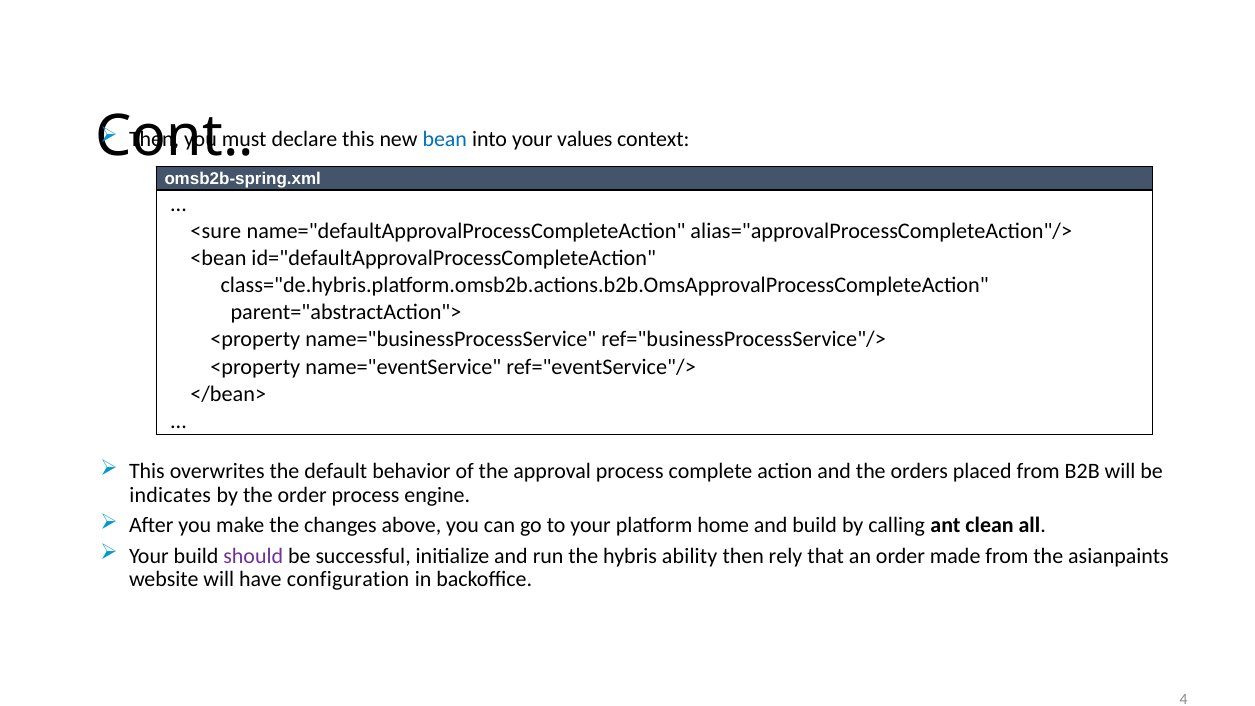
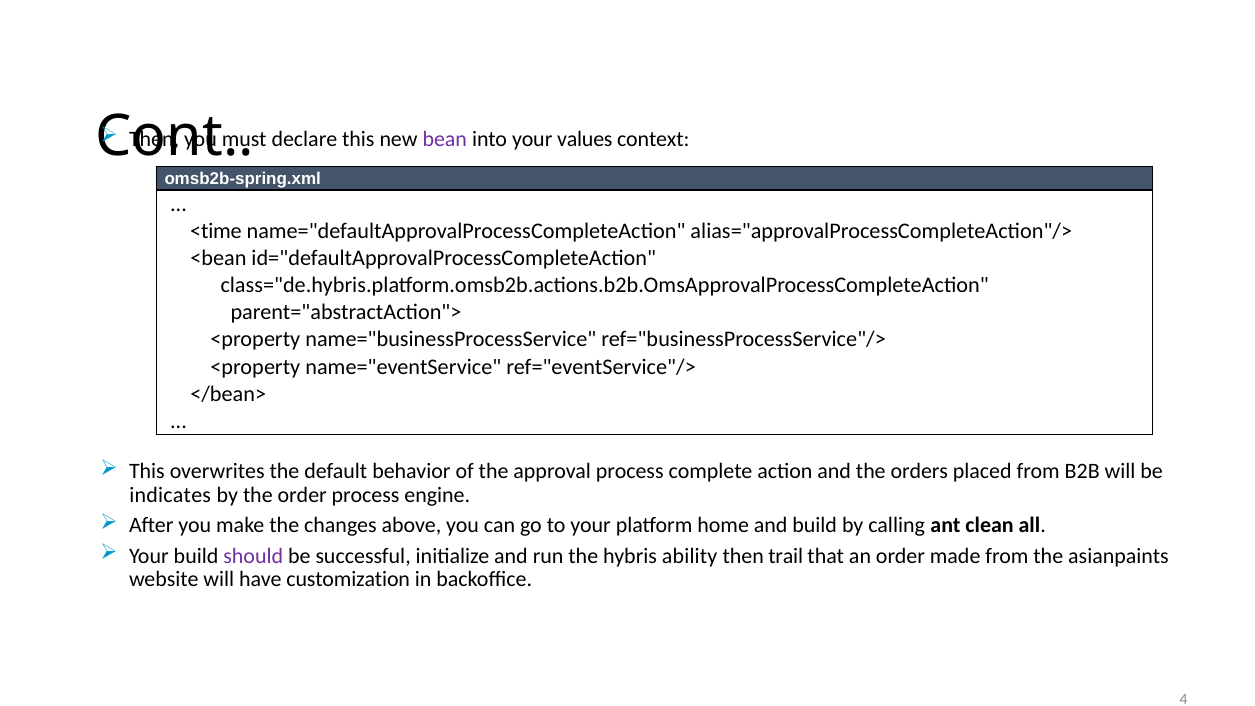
bean colour: blue -> purple (445, 139)
<sure: <sure -> <time (216, 231)
rely: rely -> trail (786, 556)
configuration: configuration -> customization (348, 579)
